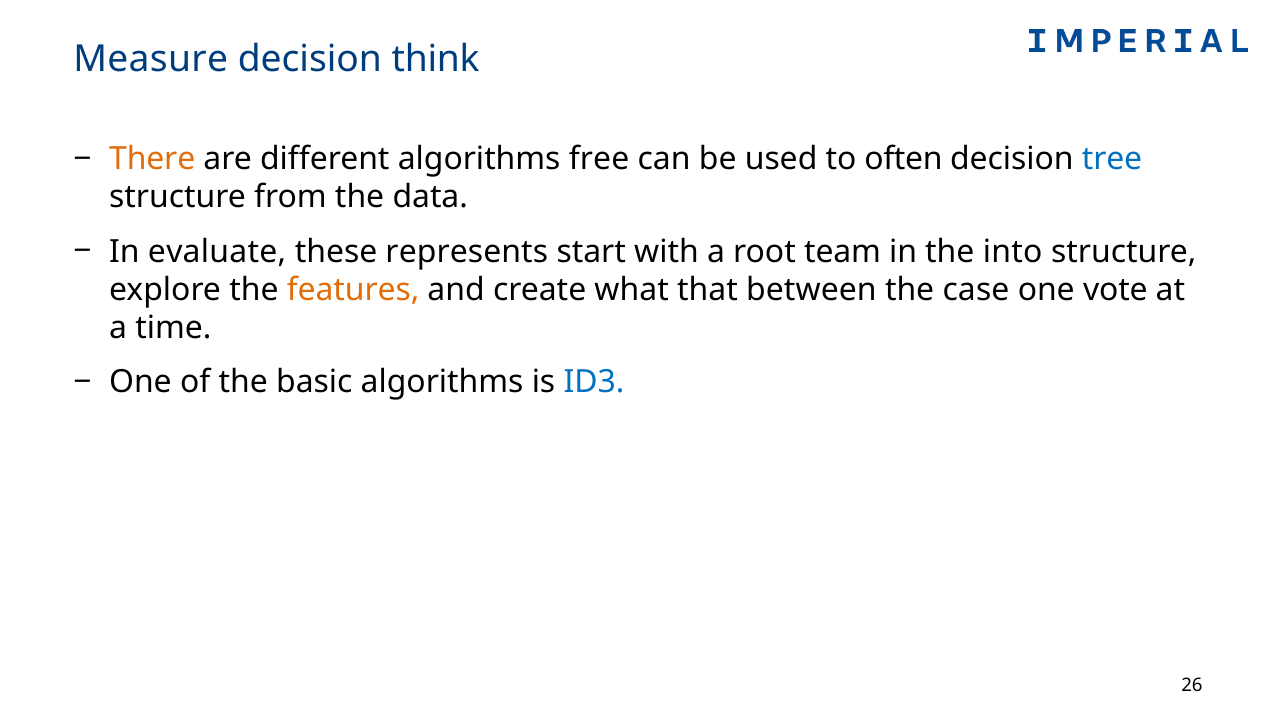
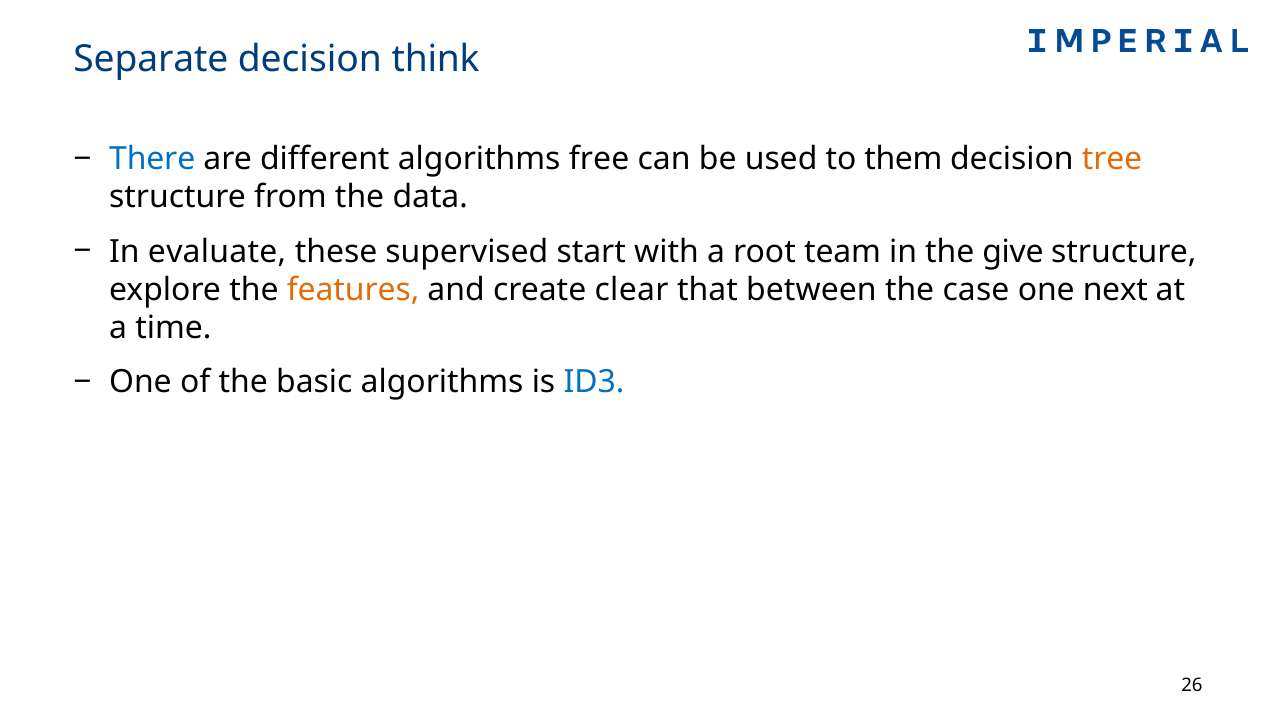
Measure: Measure -> Separate (151, 60)
There colour: orange -> blue (152, 159)
often: often -> them (903, 159)
tree colour: blue -> orange (1112, 159)
represents: represents -> supervised (467, 251)
into: into -> give (1013, 251)
what: what -> clear (632, 290)
vote: vote -> next (1115, 290)
